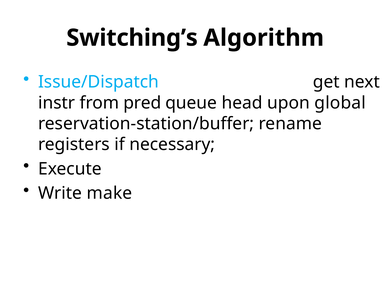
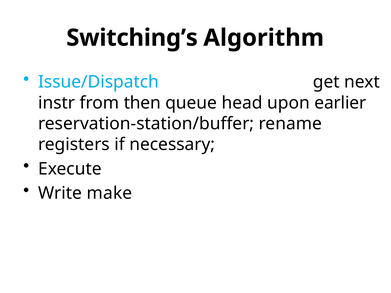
pred: pred -> then (142, 103)
global: global -> earlier (340, 103)
